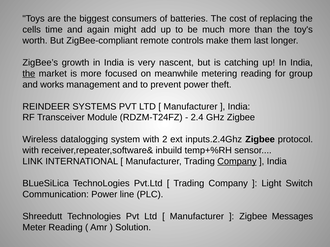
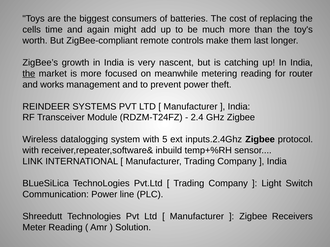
group: group -> router (301, 74)
2: 2 -> 5 (165, 140)
Company underline: present -> none (237, 162)
Messages: Messages -> Receivers (292, 217)
